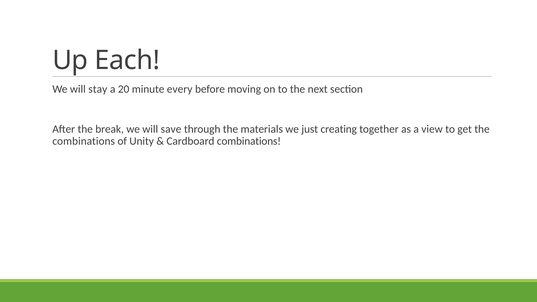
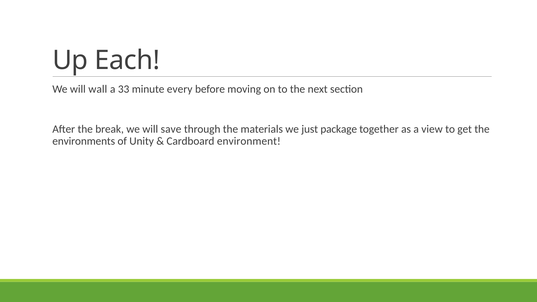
stay: stay -> wall (98, 89)
20: 20 -> 33 (124, 89)
creating: creating -> package (339, 129)
combinations: combinations -> environments (84, 141)
Cardboard combinations: combinations -> environment (249, 141)
